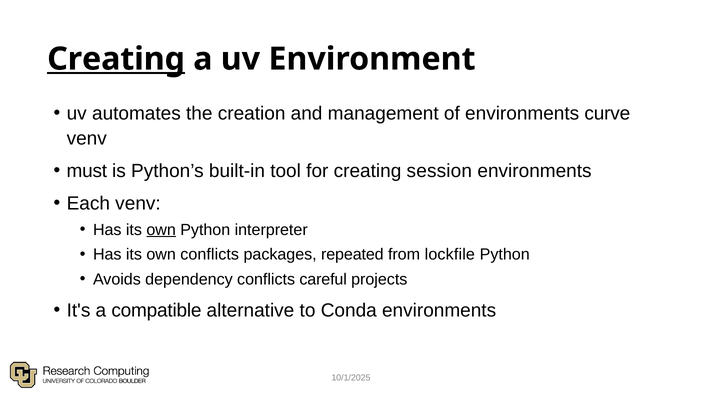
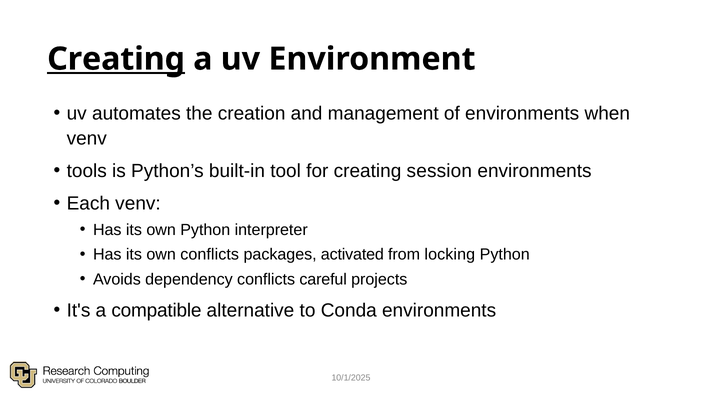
curve: curve -> when (607, 113)
must: must -> tools (87, 171)
own underline: present -> none (161, 230)
repeated: repeated -> activated (352, 255)
lockfile: lockfile -> locking (450, 255)
